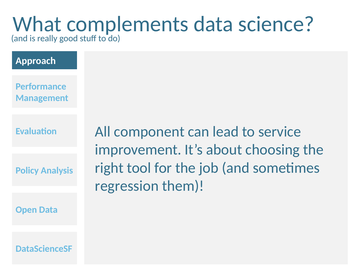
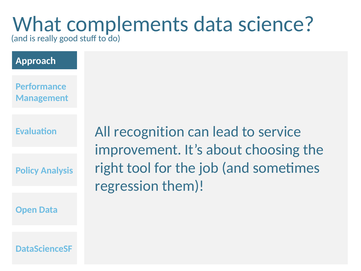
component: component -> recognition (149, 132)
